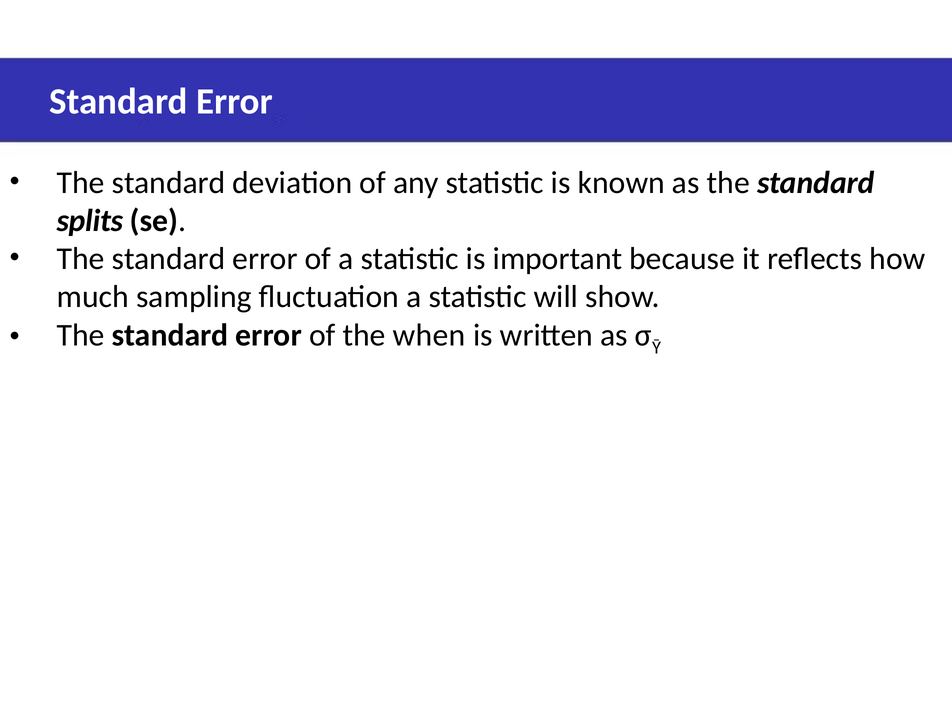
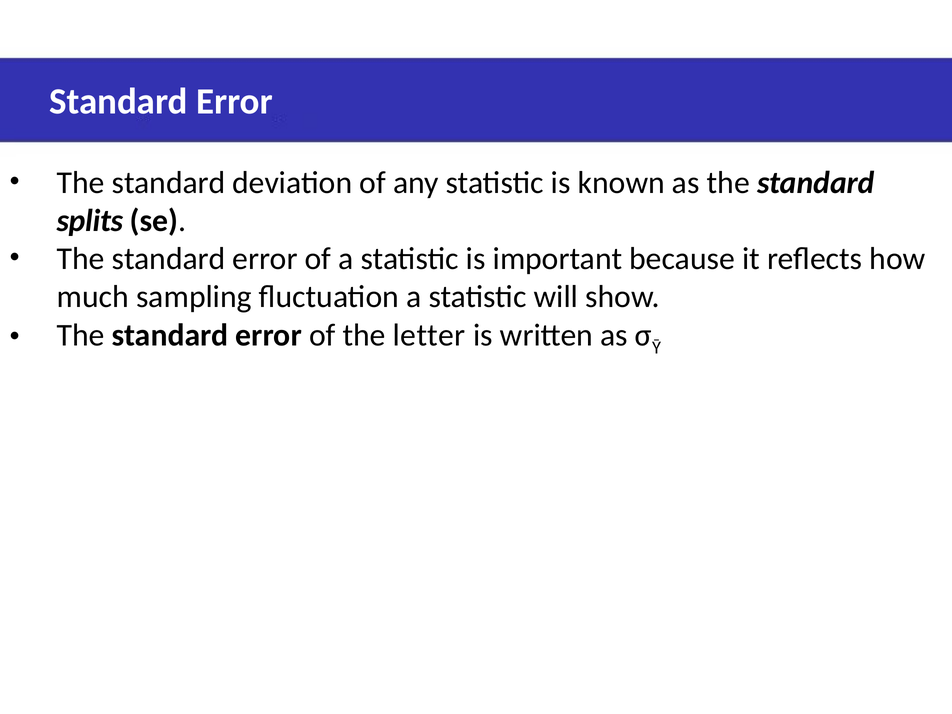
when: when -> letter (429, 335)
